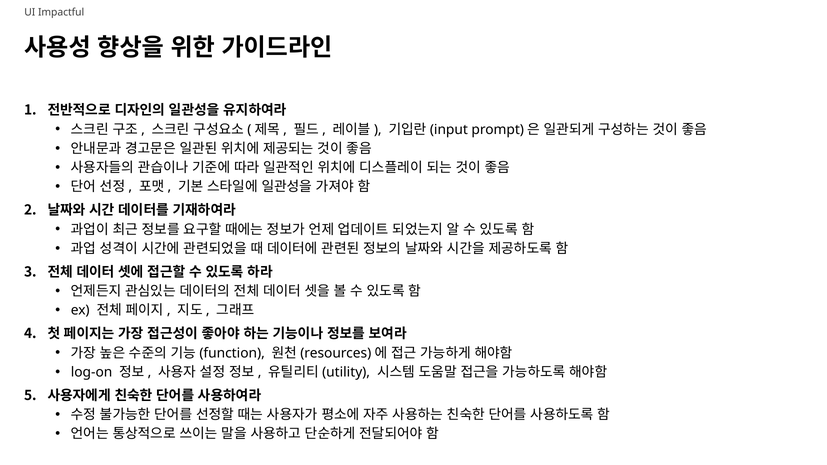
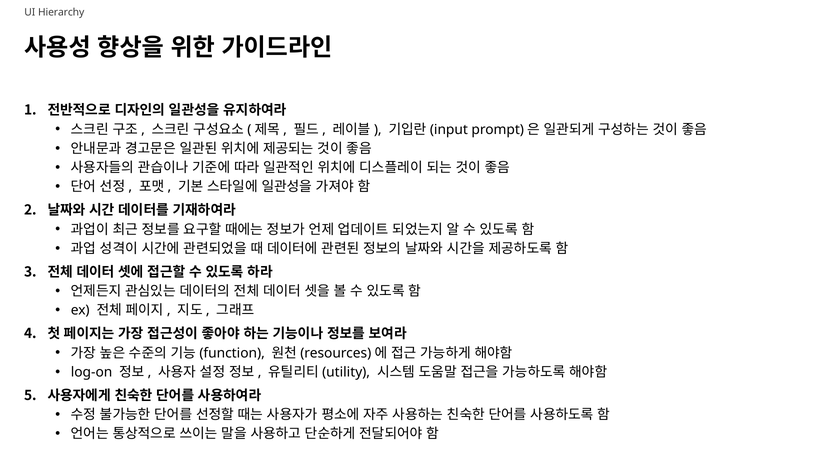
Impactful: Impactful -> Hierarchy (61, 12)
